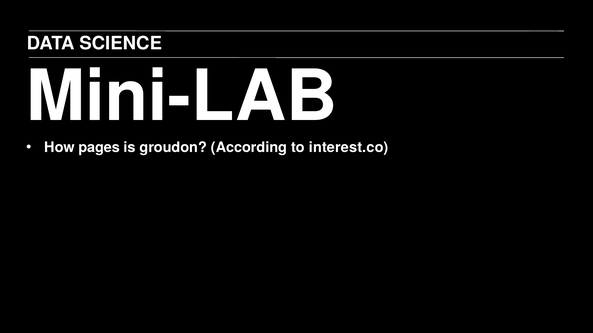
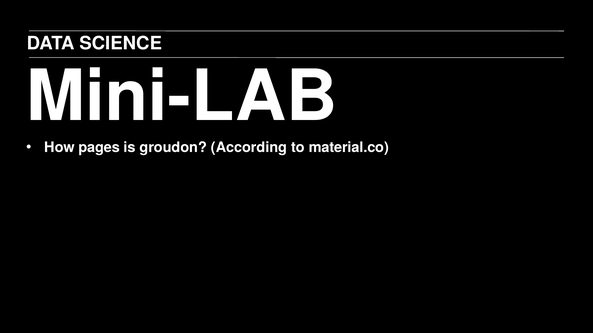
interest.co: interest.co -> material.co (349, 147)
